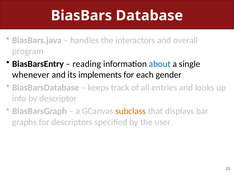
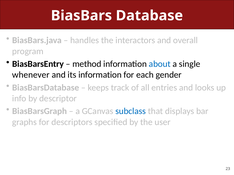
reading: reading -> method (87, 64)
its implements: implements -> information (100, 75)
subclass colour: orange -> blue (131, 111)
